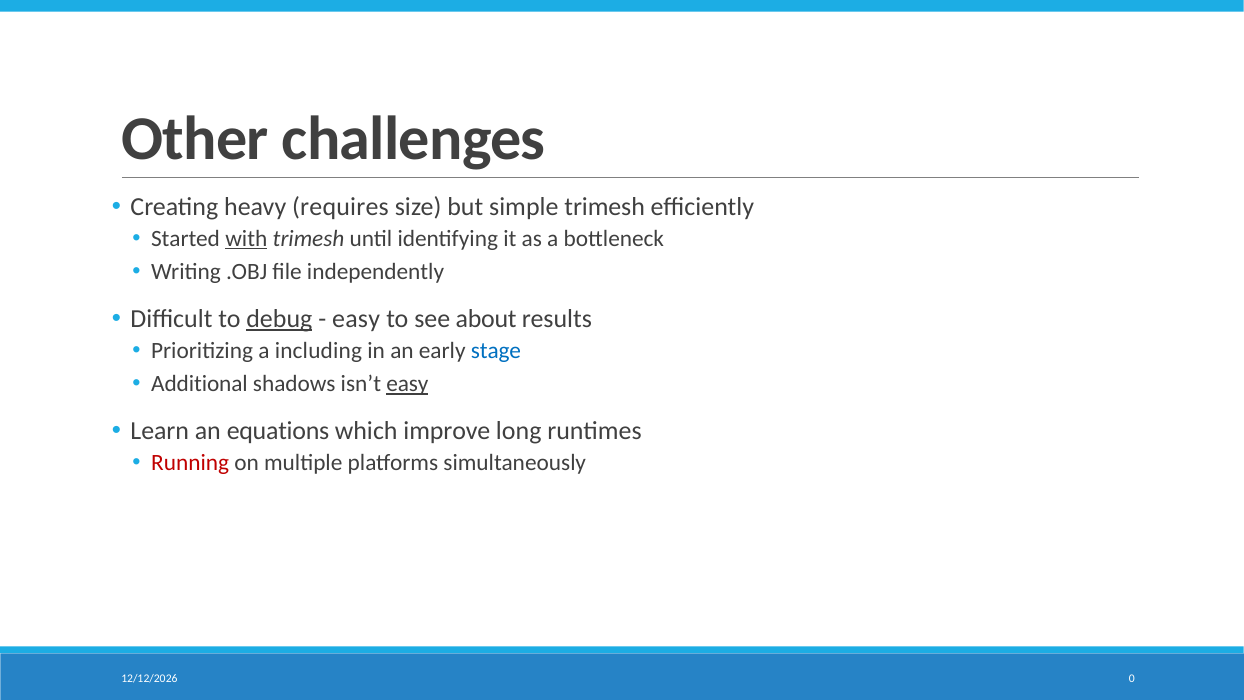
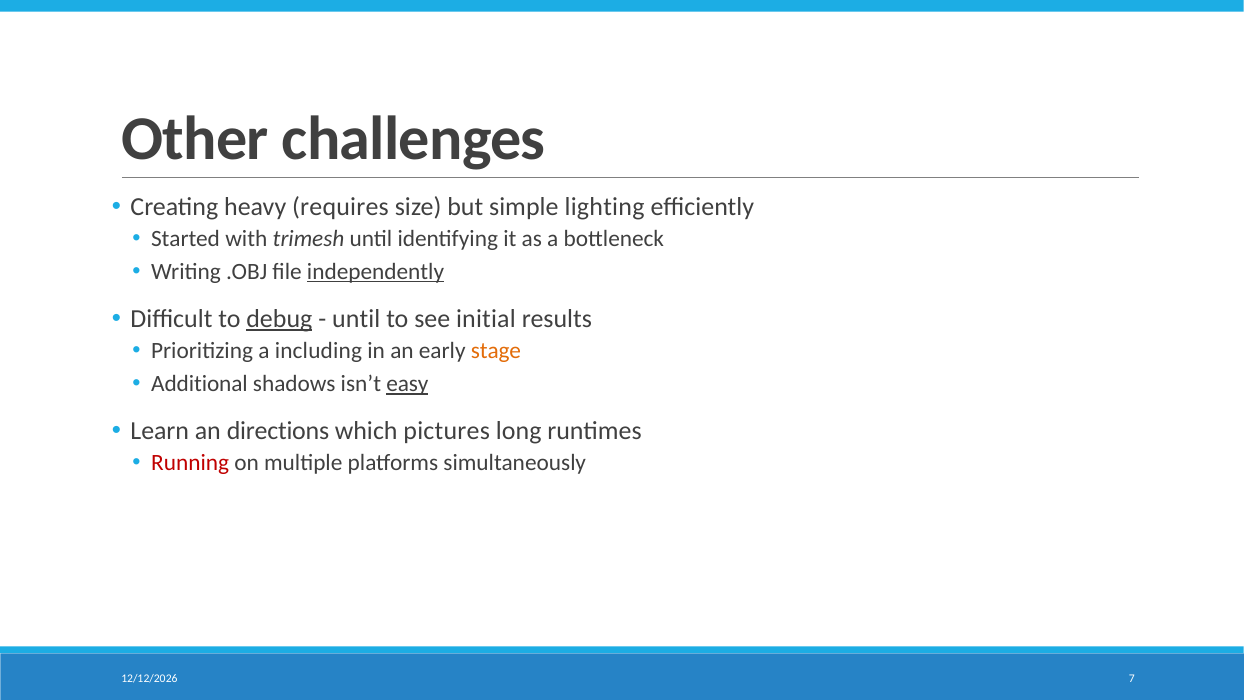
simple trimesh: trimesh -> lighting (605, 207)
with underline: present -> none (246, 239)
independently underline: none -> present (376, 272)
easy: easy -> until (356, 319)
about: about -> initial (486, 319)
stage colour: blue -> orange (496, 351)
equations: equations -> directions (278, 431)
improve: improve -> pictures (447, 431)
0: 0 -> 7 (1132, 678)
